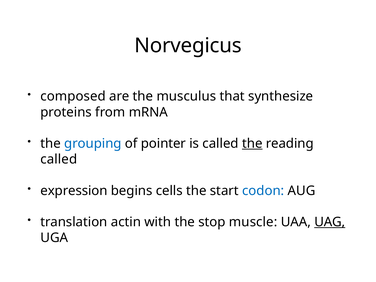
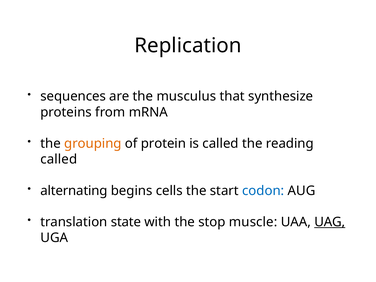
Norvegicus: Norvegicus -> Replication (188, 45)
composed: composed -> sequences (73, 96)
grouping colour: blue -> orange (93, 144)
pointer: pointer -> protein (163, 144)
the underline: present -> none (252, 144)
expression: expression -> alternating (74, 191)
actin: actin -> state (126, 222)
